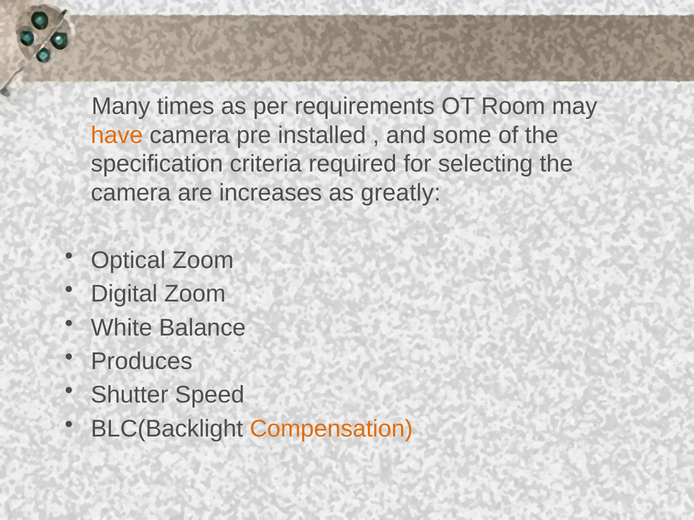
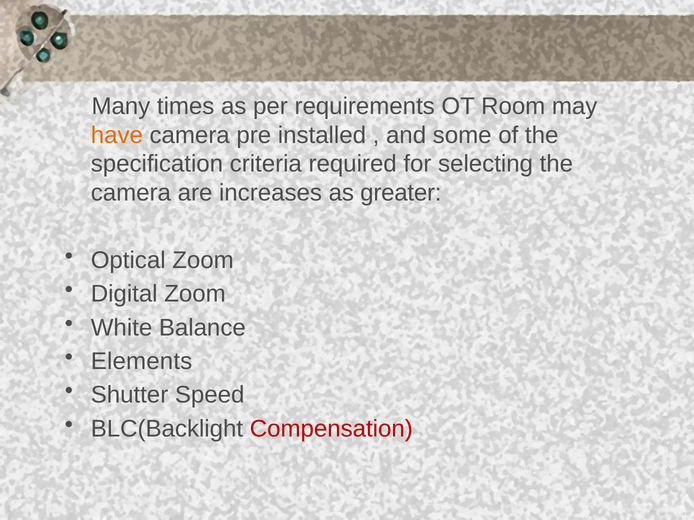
greatly: greatly -> greater (401, 193)
Produces: Produces -> Elements (142, 362)
Compensation colour: orange -> red (331, 429)
